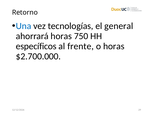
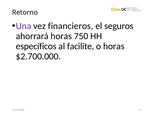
Una colour: blue -> purple (24, 26)
tecnologías: tecnologías -> financieros (71, 26)
general: general -> seguros (119, 26)
frente: frente -> facilite (81, 46)
